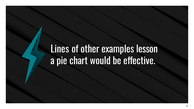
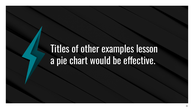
Lines: Lines -> Titles (60, 49)
